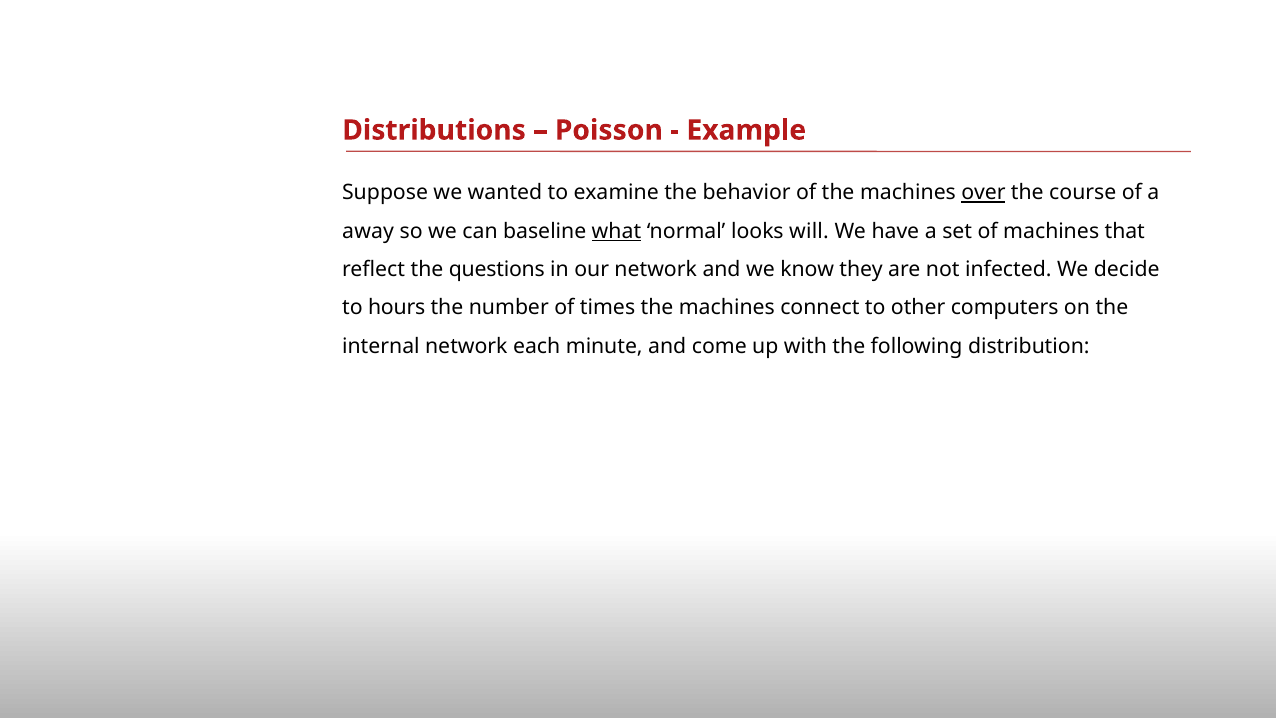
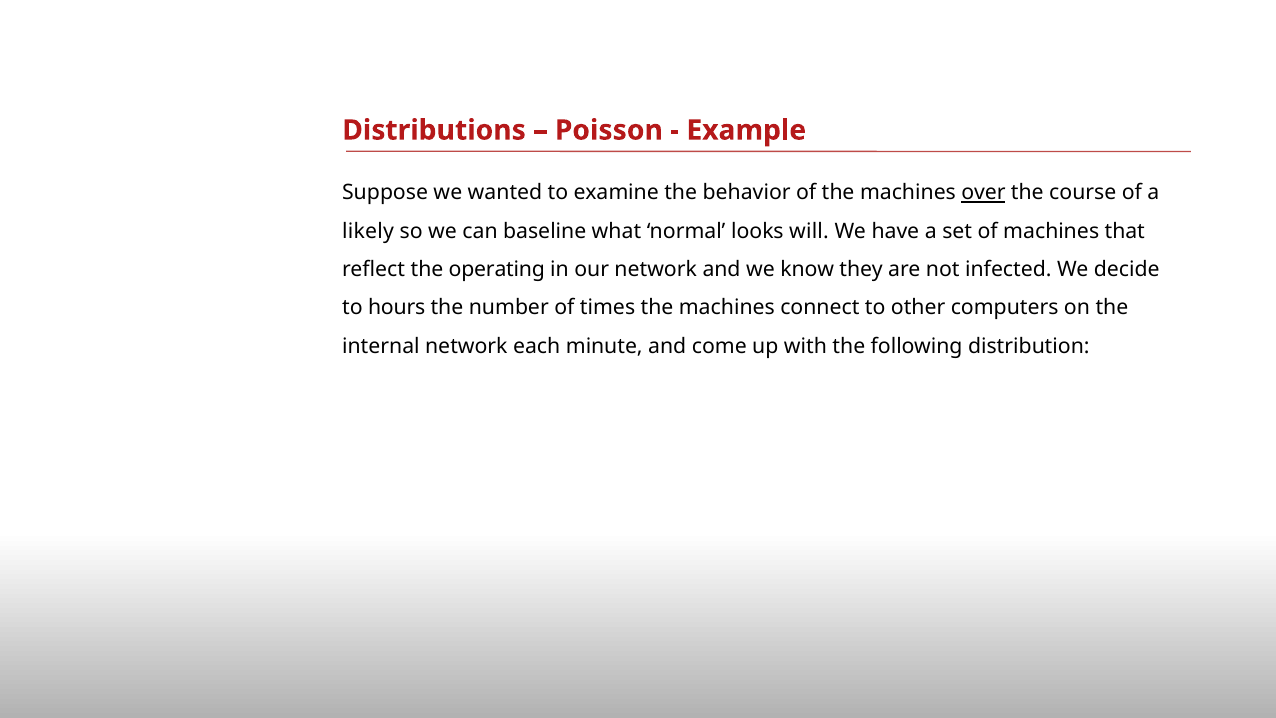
away: away -> likely (368, 231)
what underline: present -> none (616, 231)
questions: questions -> operating (497, 269)
